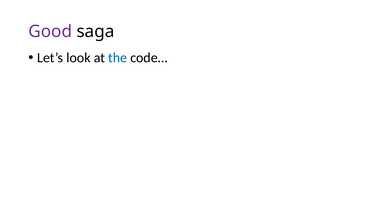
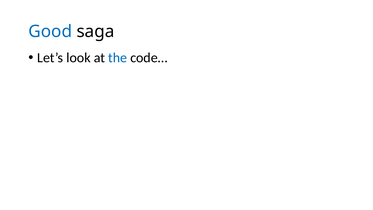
Good colour: purple -> blue (50, 31)
